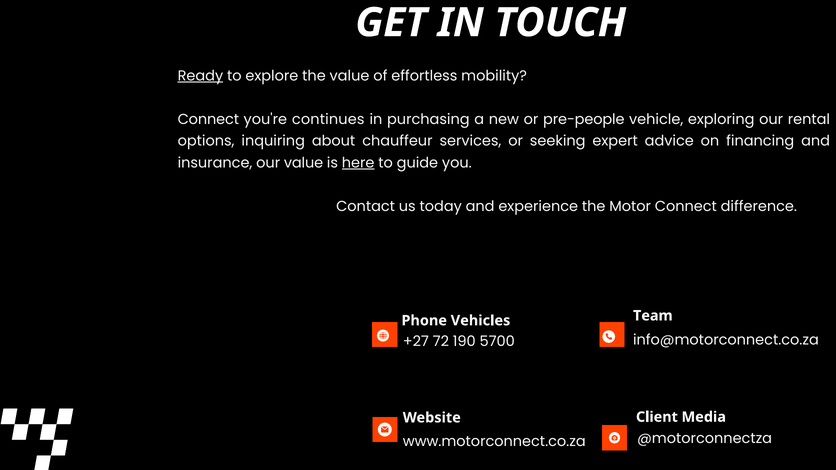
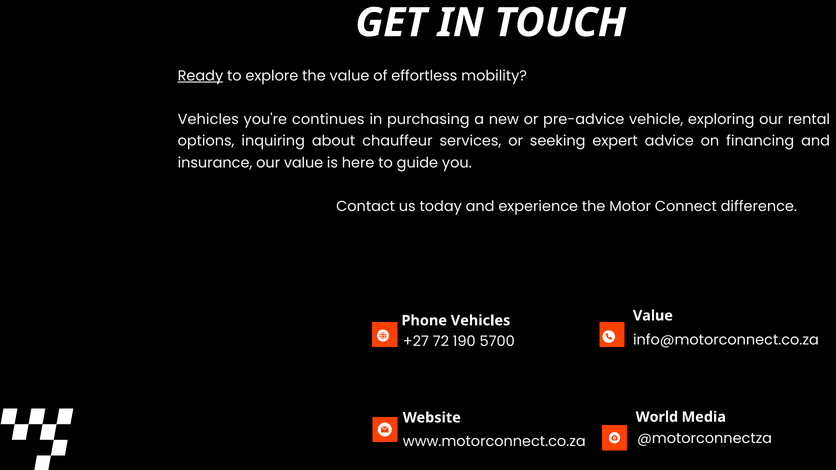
Connect: Connect -> Vehicles (208, 119)
pre-people: pre-people -> pre-advice (584, 119)
here underline: present -> none (358, 163)
Team: Team -> Value (653, 316)
Client: Client -> World (657, 417)
